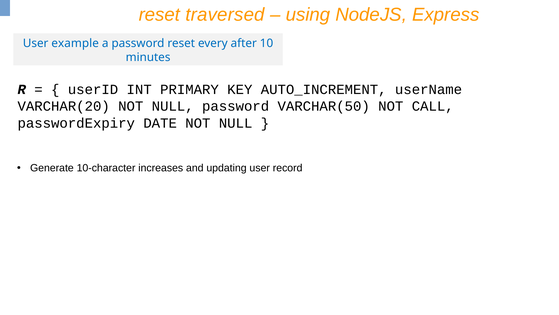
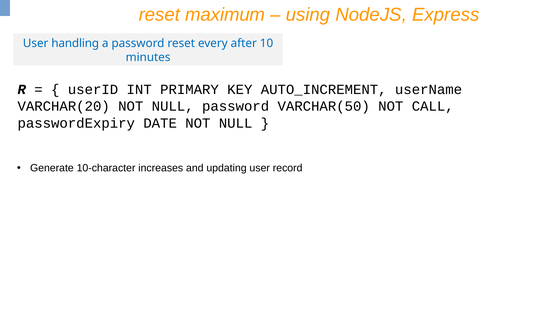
traversed: traversed -> maximum (225, 15)
example: example -> handling (75, 43)
